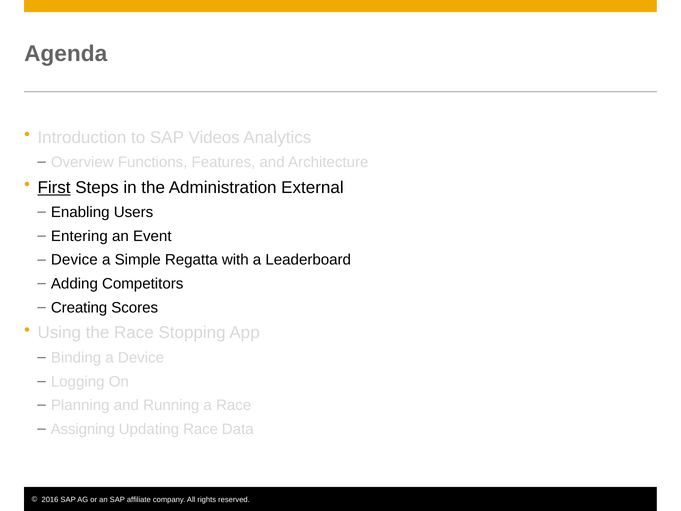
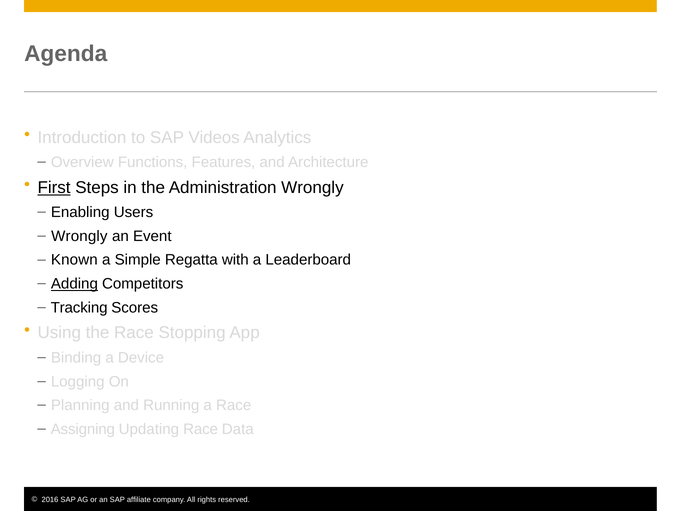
Administration External: External -> Wrongly (312, 187)
Entering: Entering -> Wrongly (79, 236)
Device: Device -> Known (74, 260)
Adding underline: none -> present (74, 284)
Creating: Creating -> Tracking (79, 308)
